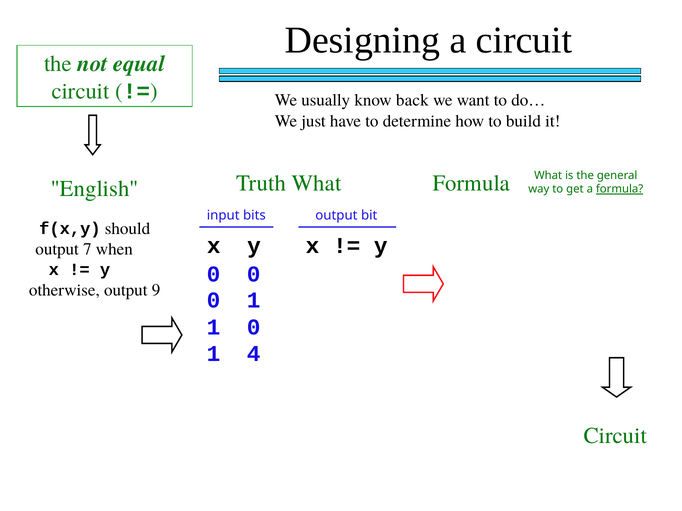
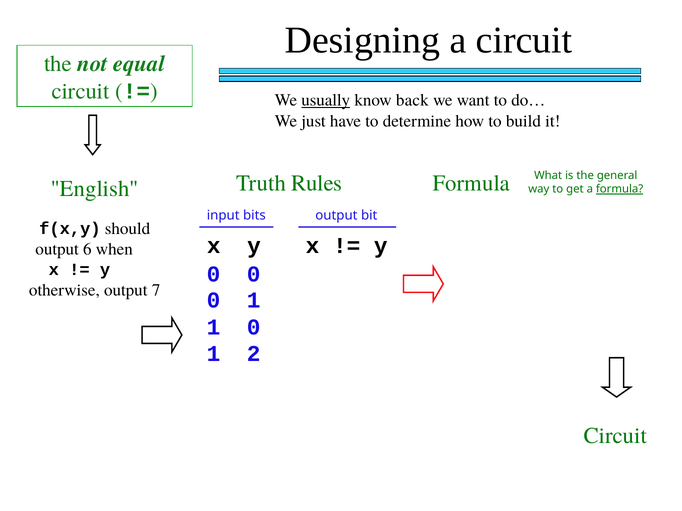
usually underline: none -> present (326, 100)
Truth What: What -> Rules (317, 183)
7: 7 -> 6 (87, 249)
9: 9 -> 7 (156, 290)
4: 4 -> 2 (254, 354)
